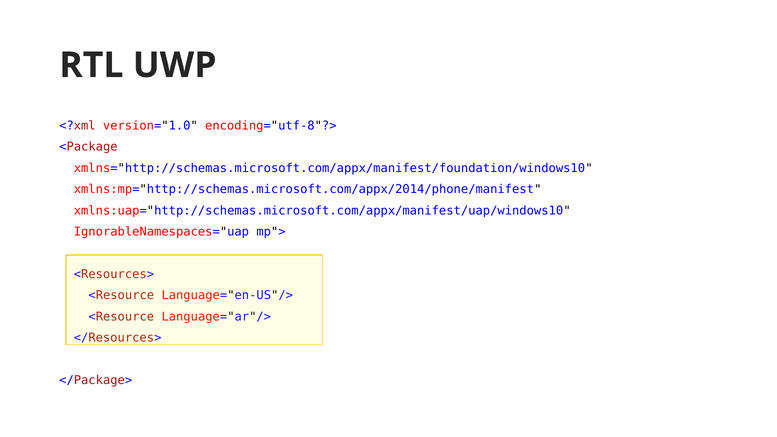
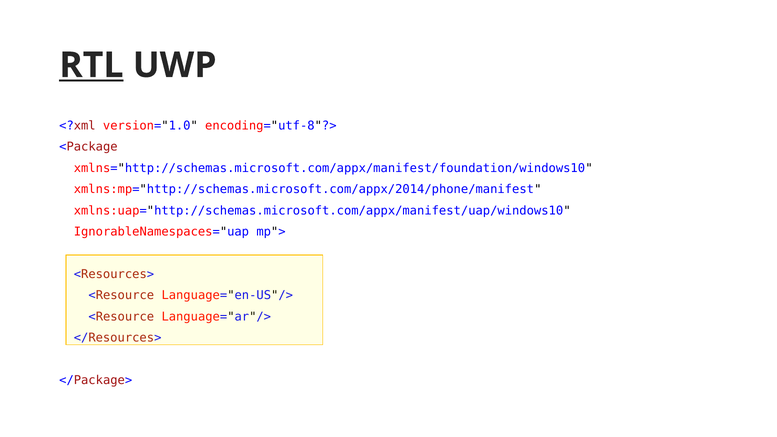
RTL underline: none -> present (91, 65)
